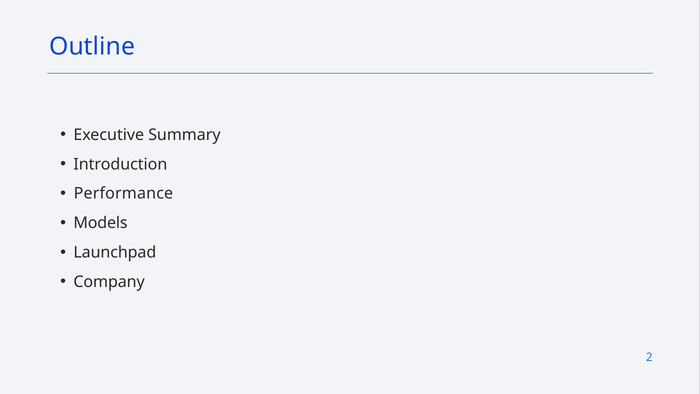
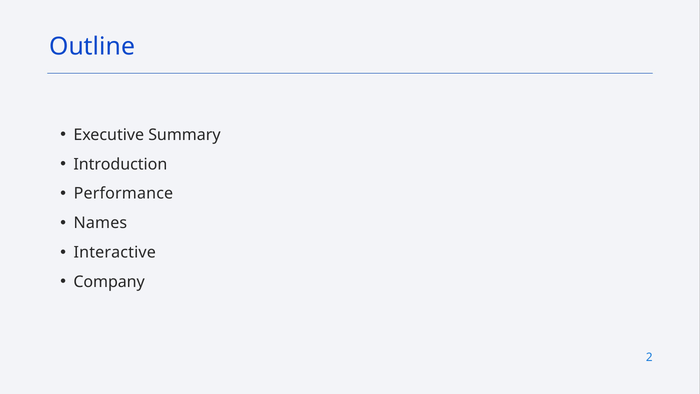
Models: Models -> Names (100, 223)
Launchpad: Launchpad -> Interactive (115, 252)
